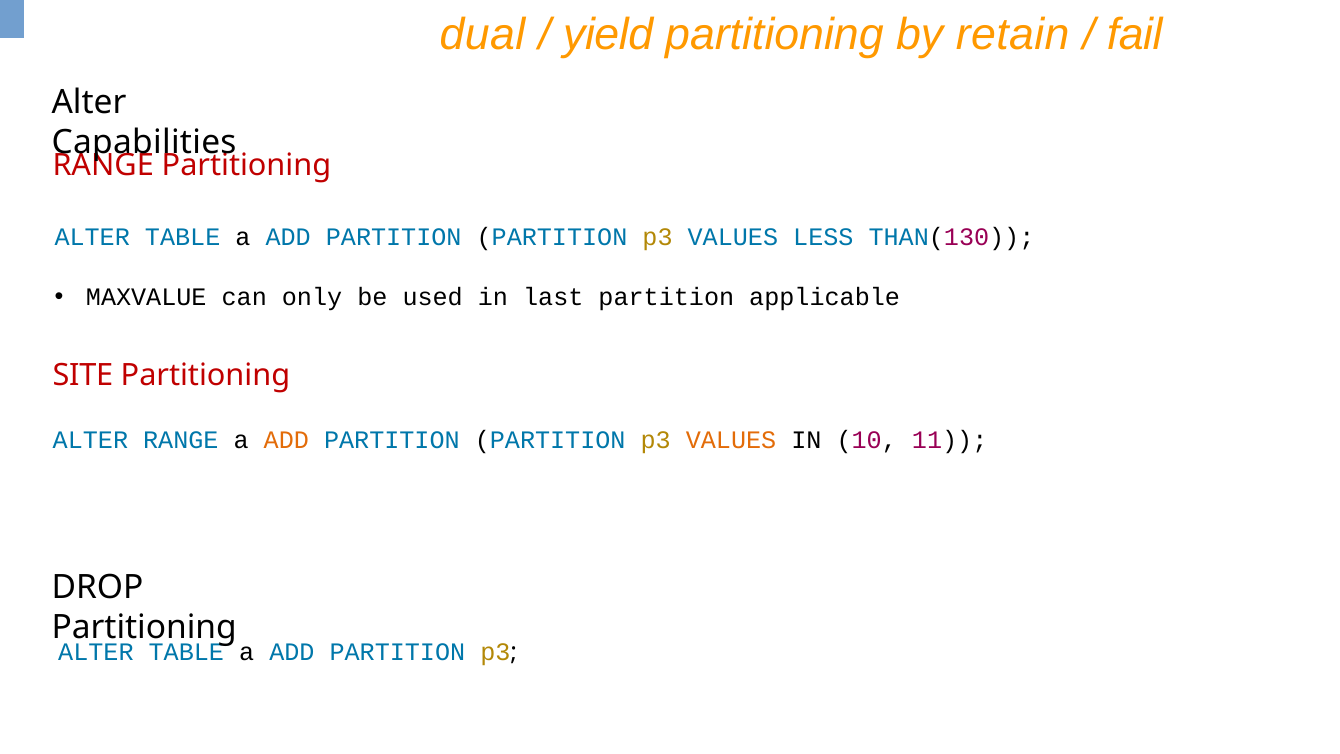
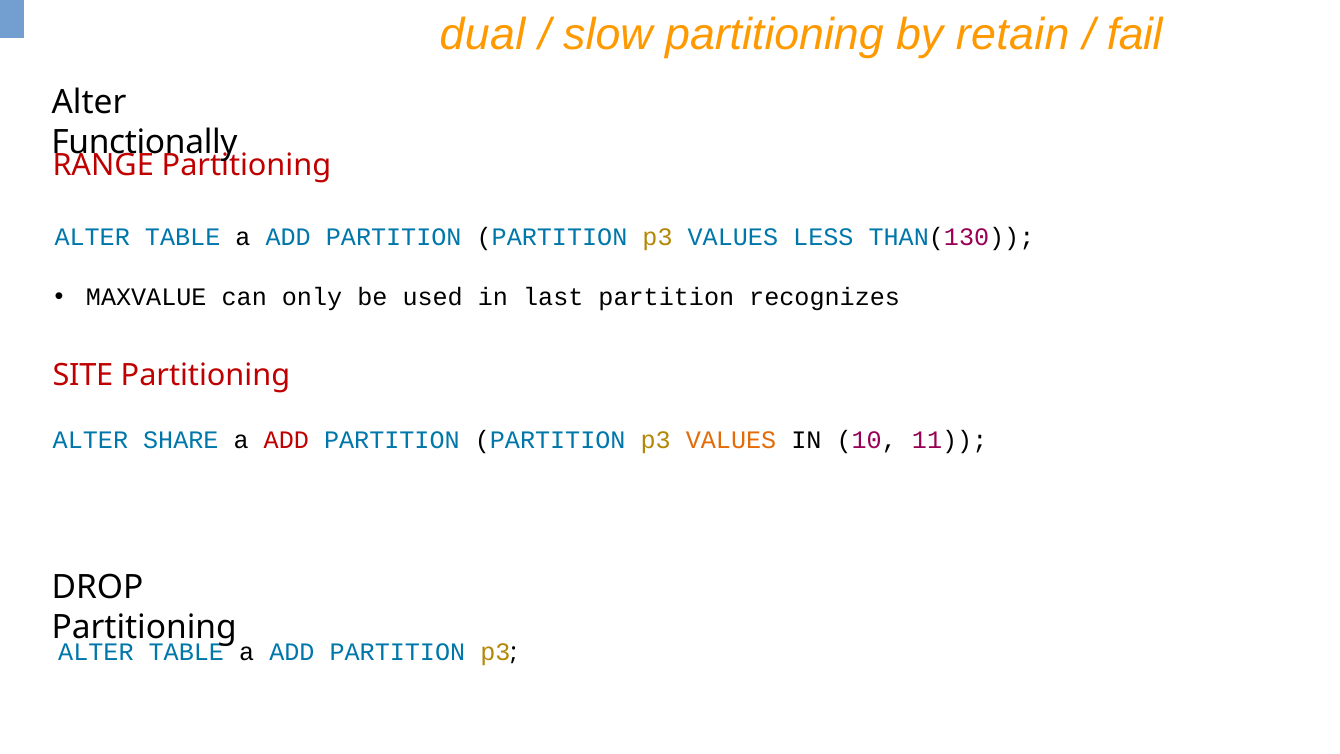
yield: yield -> slow (608, 35)
Capabilities: Capabilities -> Functionally (144, 143)
applicable: applicable -> recognizes (825, 297)
ALTER RANGE: RANGE -> SHARE (181, 440)
ADD colour: orange -> red (286, 440)
